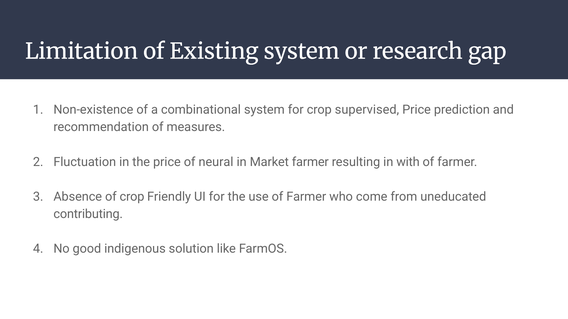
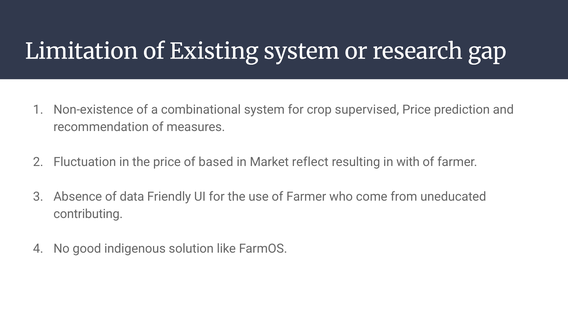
neural: neural -> based (216, 162)
Market farmer: farmer -> reflect (310, 162)
of crop: crop -> data (132, 197)
